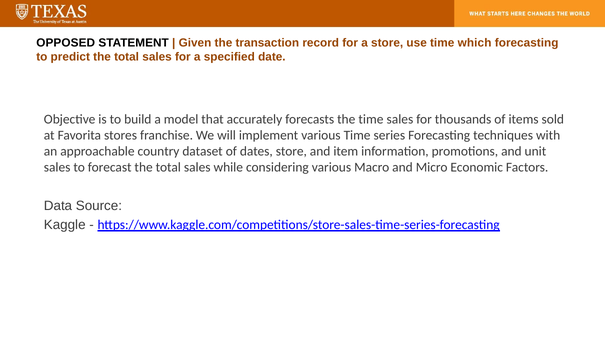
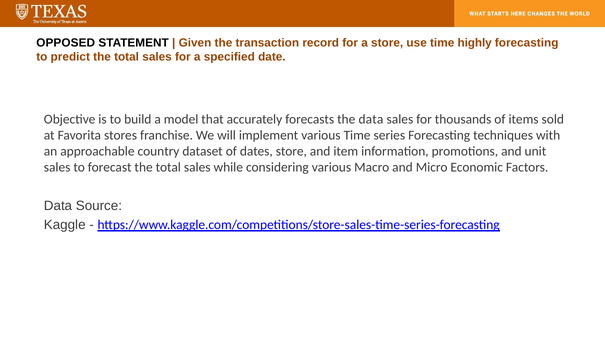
which: which -> highly (475, 43)
the time: time -> data (371, 119)
